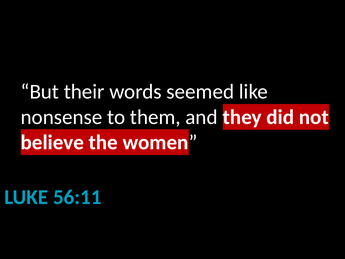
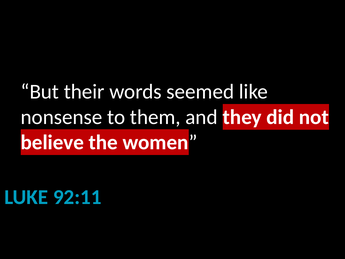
56:11: 56:11 -> 92:11 (77, 197)
